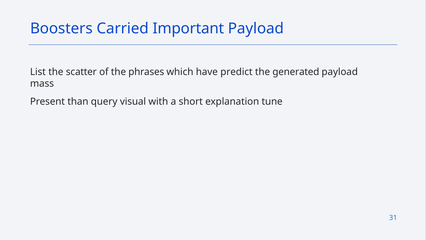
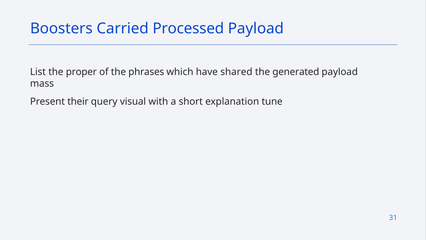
Important: Important -> Processed (188, 28)
scatter: scatter -> proper (81, 72)
predict: predict -> shared (236, 72)
than: than -> their (78, 101)
